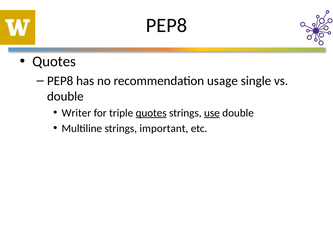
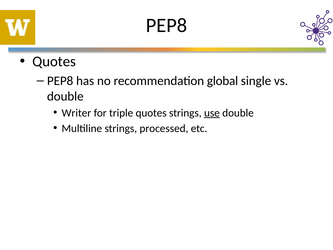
usage: usage -> global (223, 81)
quotes underline: present -> none (151, 113)
important: important -> processed (164, 128)
